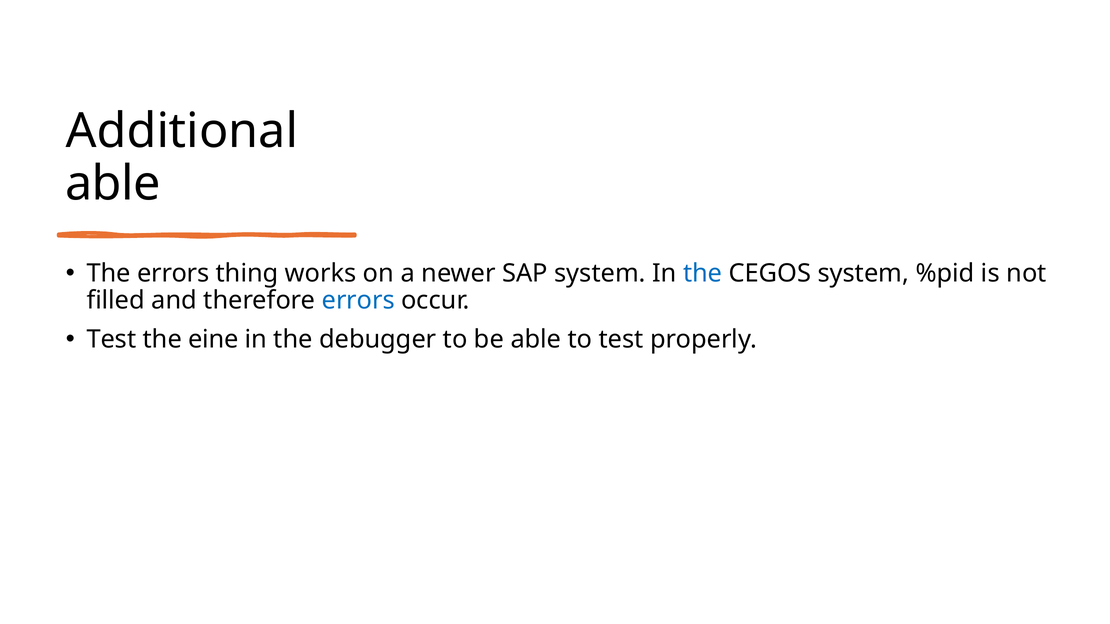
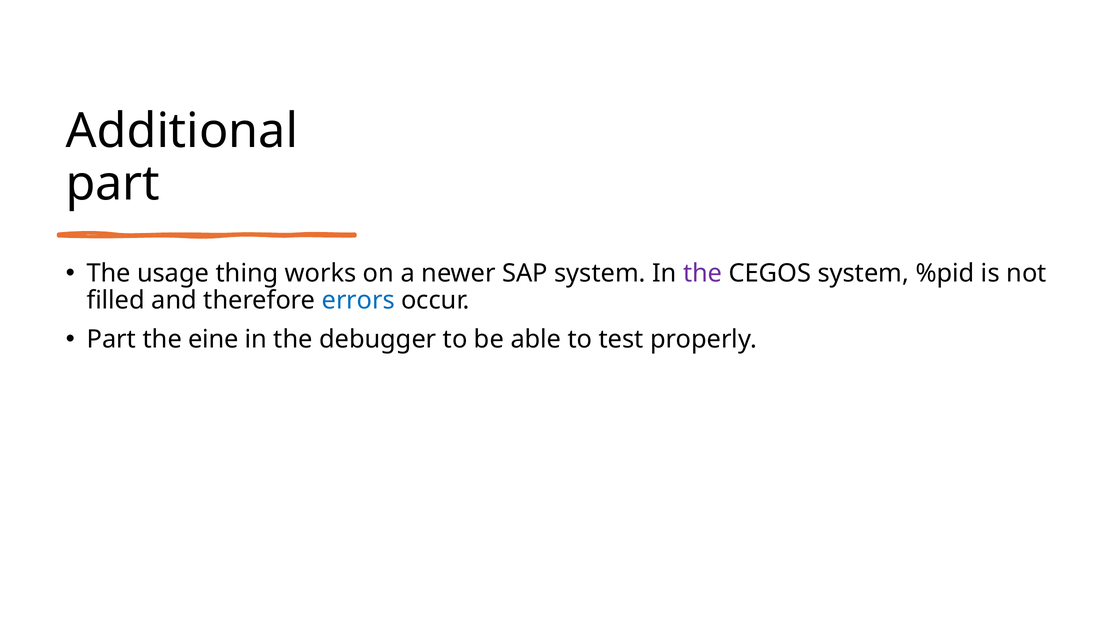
able: able -> part (113, 184)
The errors: errors -> usage (173, 273)
the colour: blue -> purple (703, 273)
Test: Test -> Part (111, 340)
